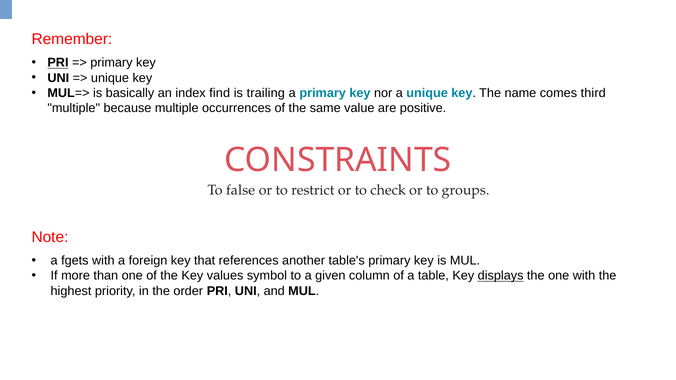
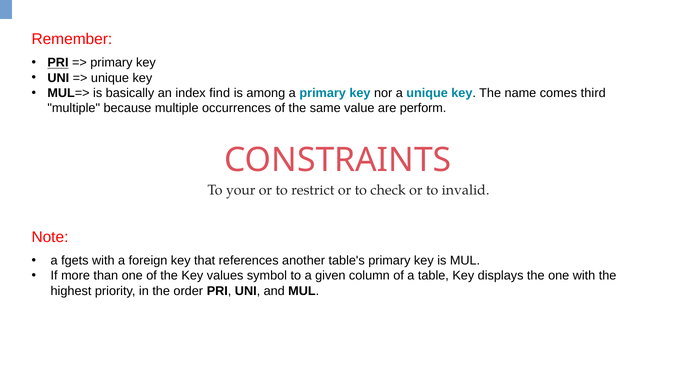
trailing: trailing -> among (266, 93)
positive: positive -> perform (423, 108)
false: false -> your (241, 190)
groups: groups -> invalid (466, 190)
displays underline: present -> none (501, 276)
